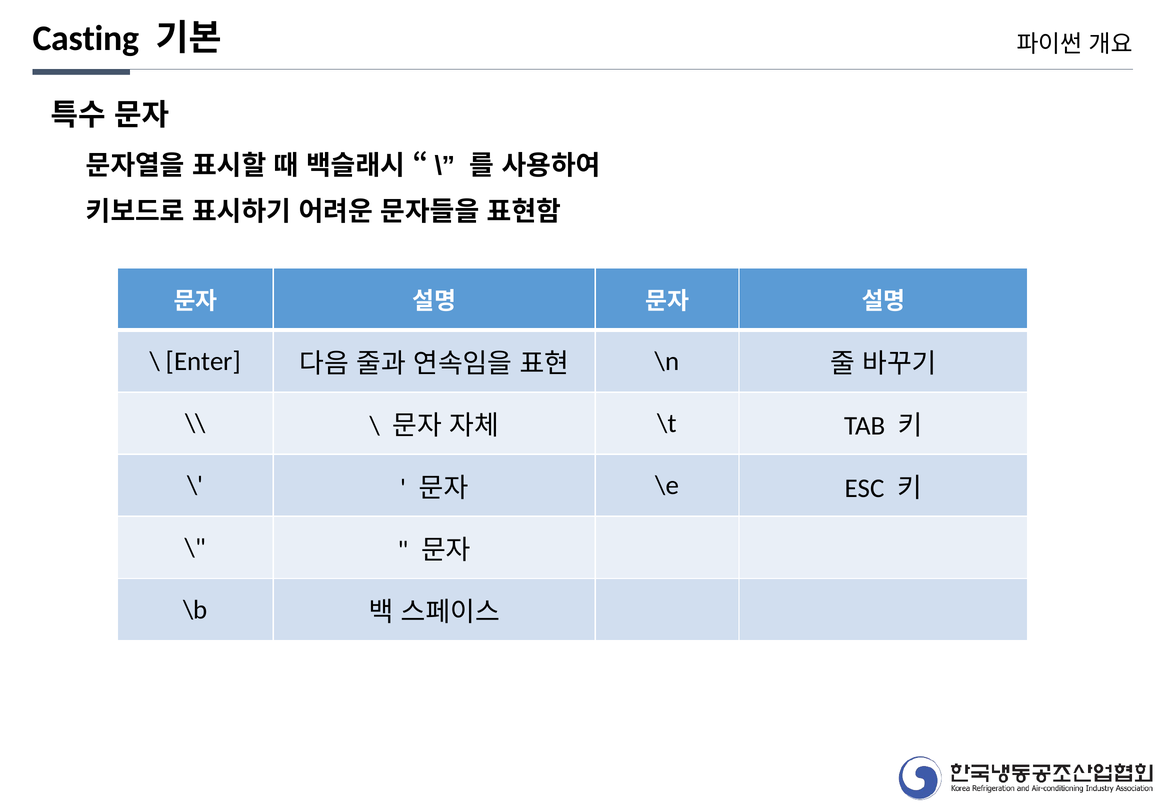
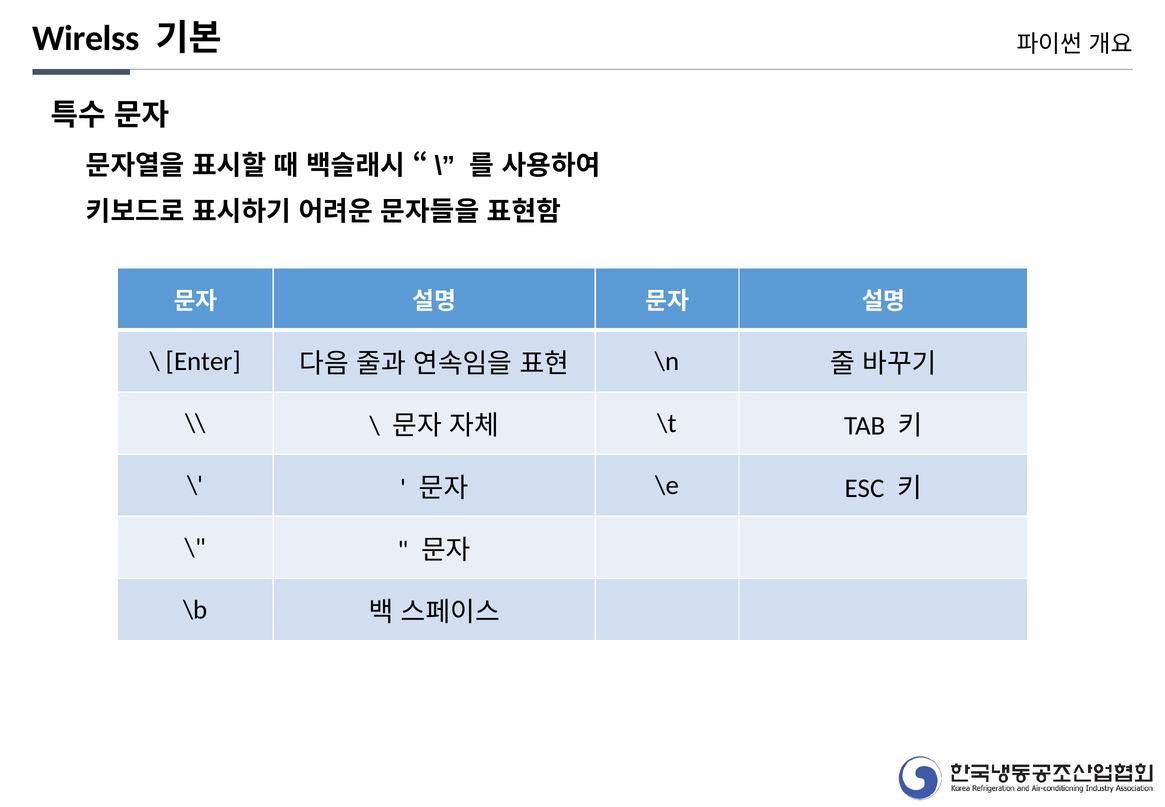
Casting: Casting -> Wirelss (86, 38)
